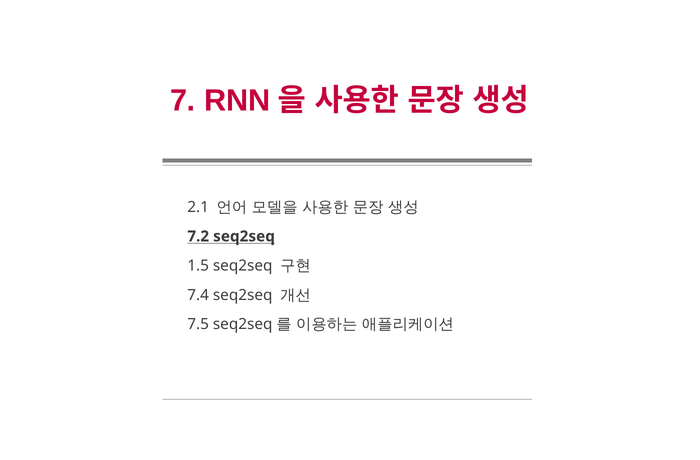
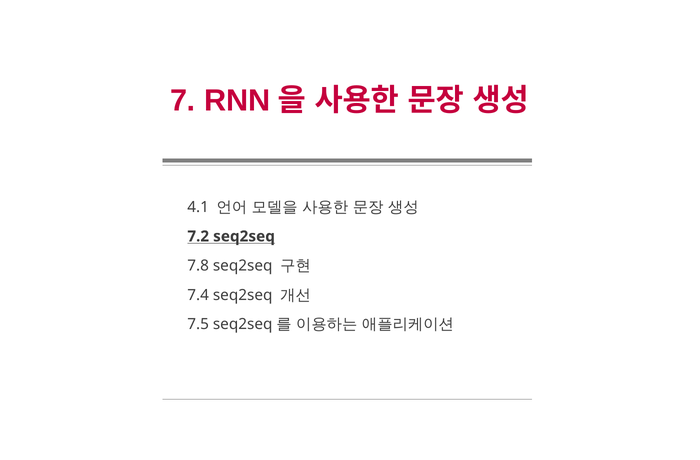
2.1: 2.1 -> 4.1 (198, 207)
1.5: 1.5 -> 7.8 (198, 266)
